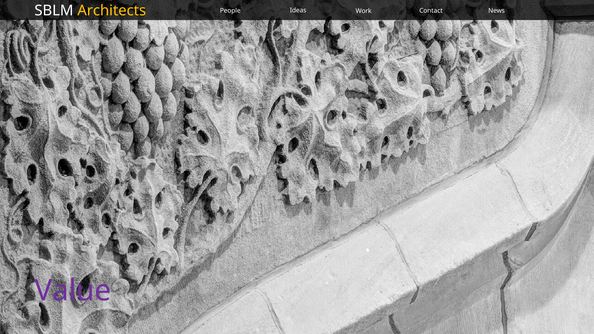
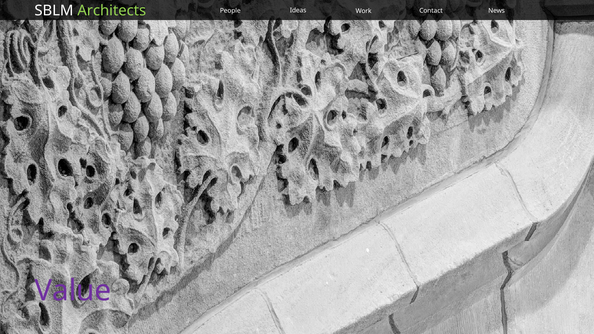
Architects colour: yellow -> light green (112, 11)
